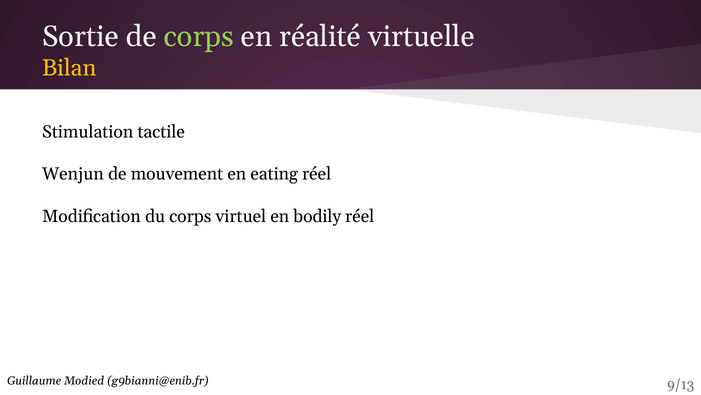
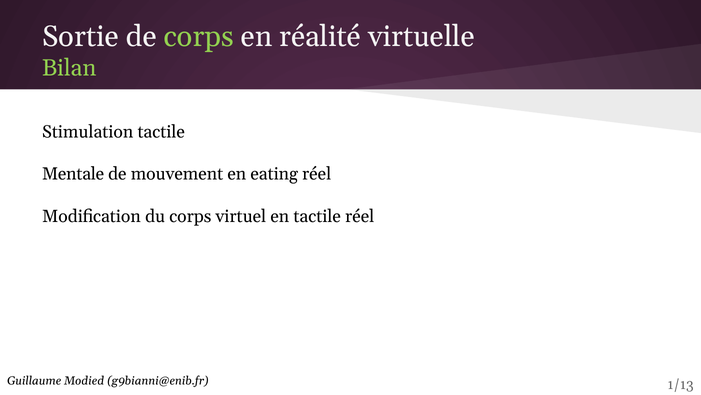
Bilan colour: yellow -> light green (69, 68)
Wenjun: Wenjun -> Mentale (73, 174)
en bodily: bodily -> tactile (317, 216)
9/13: 9/13 -> 1/13 (681, 384)
